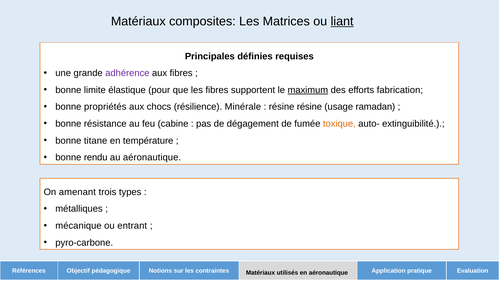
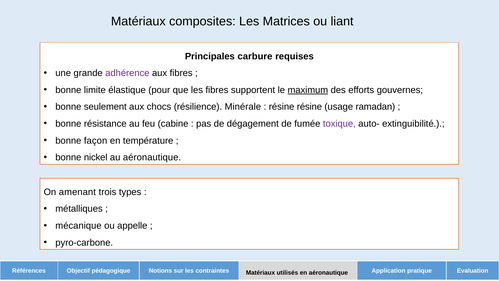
liant underline: present -> none (342, 21)
définies: définies -> carbure (255, 56)
fabrication: fabrication -> gouvernes (400, 90)
propriétés: propriétés -> seulement (105, 107)
toxique colour: orange -> purple (339, 124)
titane: titane -> façon (96, 140)
rendu: rendu -> nickel (96, 157)
entrant: entrant -> appelle (132, 226)
